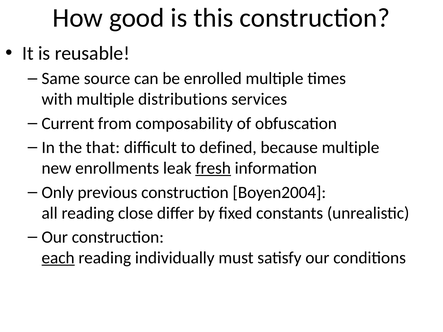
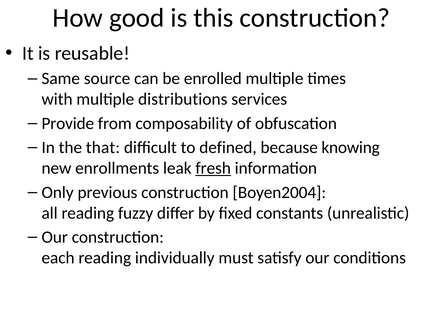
Current: Current -> Provide (68, 124)
because multiple: multiple -> knowing (351, 148)
close: close -> fuzzy (136, 213)
each underline: present -> none (58, 258)
